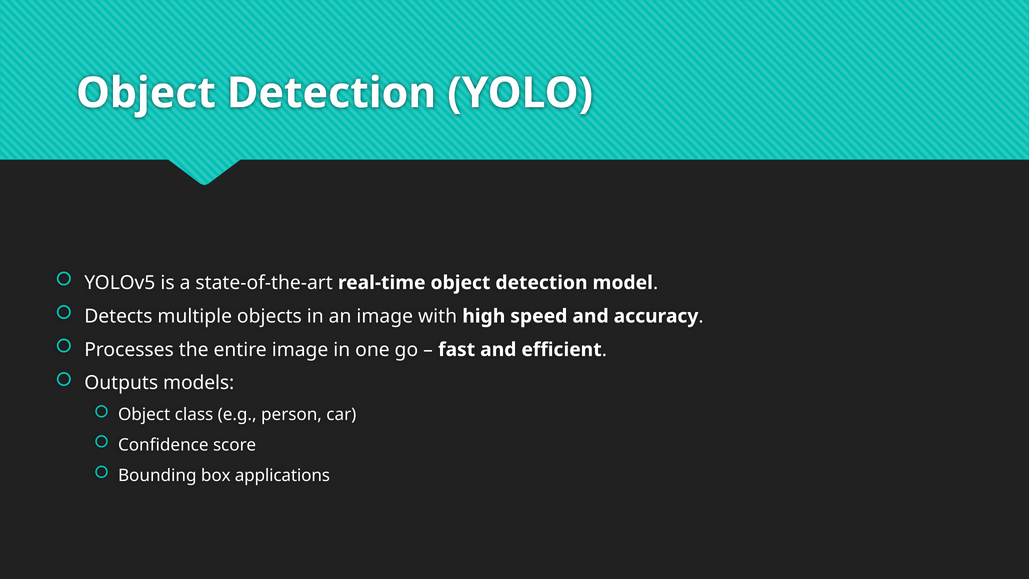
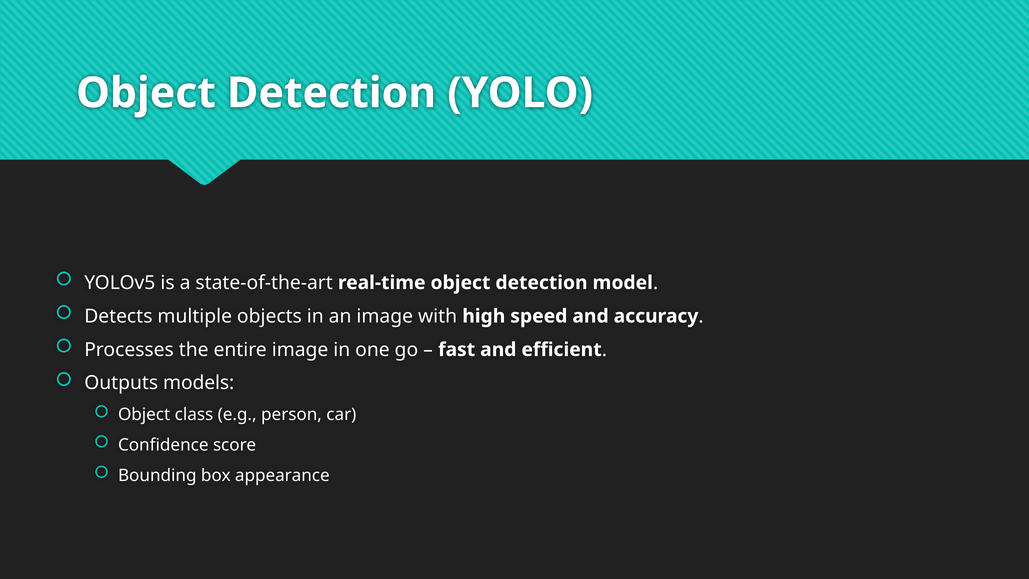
applications: applications -> appearance (282, 475)
